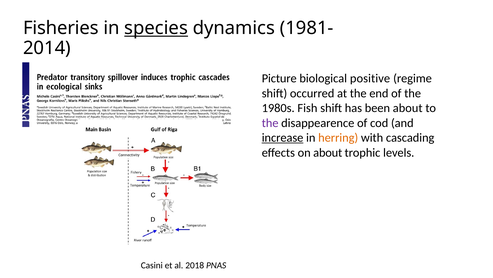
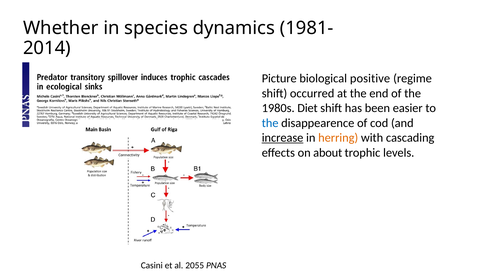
Fisheries: Fisheries -> Whether (61, 28)
species underline: present -> none (156, 28)
Fish: Fish -> Diet (308, 108)
been about: about -> easier (408, 108)
the colour: purple -> blue (270, 123)
2018: 2018 -> 2055 (195, 265)
